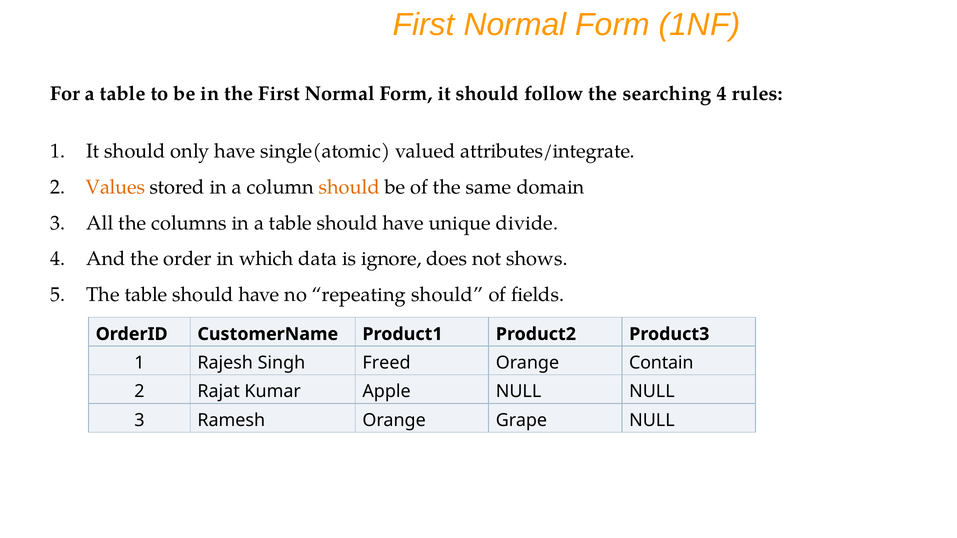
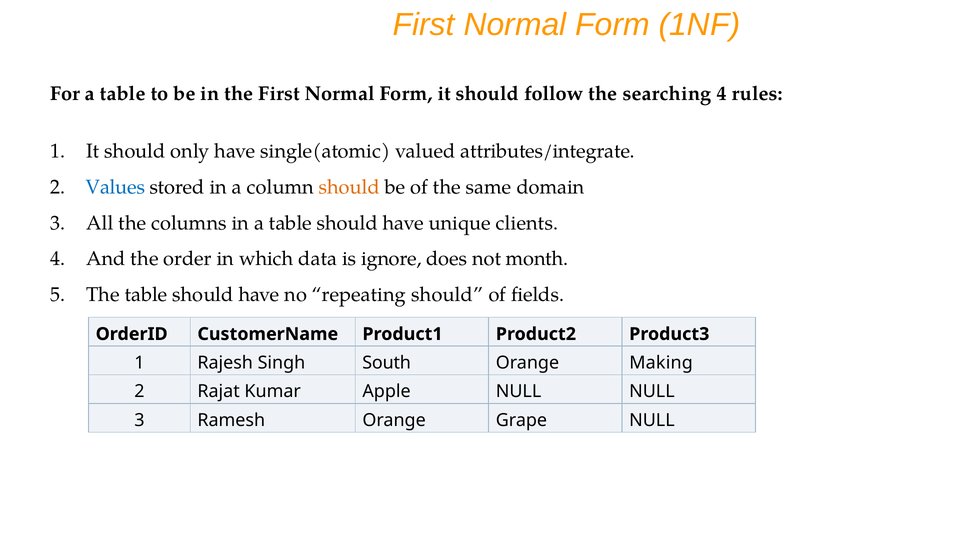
Values colour: orange -> blue (116, 187)
divide: divide -> clients (527, 223)
shows: shows -> month (537, 259)
Freed: Freed -> South (387, 363)
Contain: Contain -> Making (661, 363)
